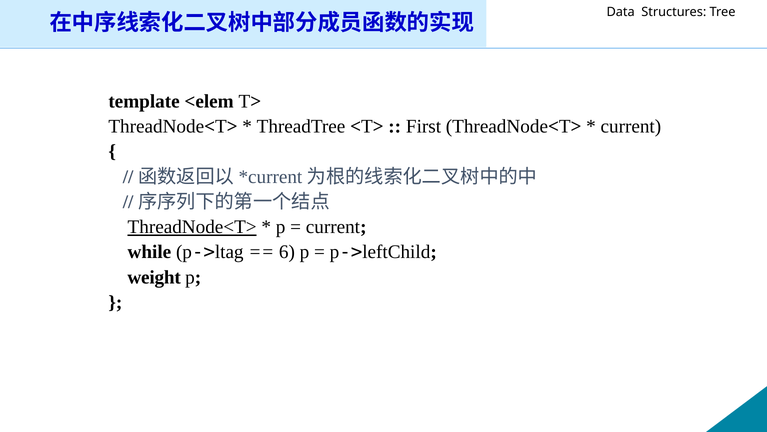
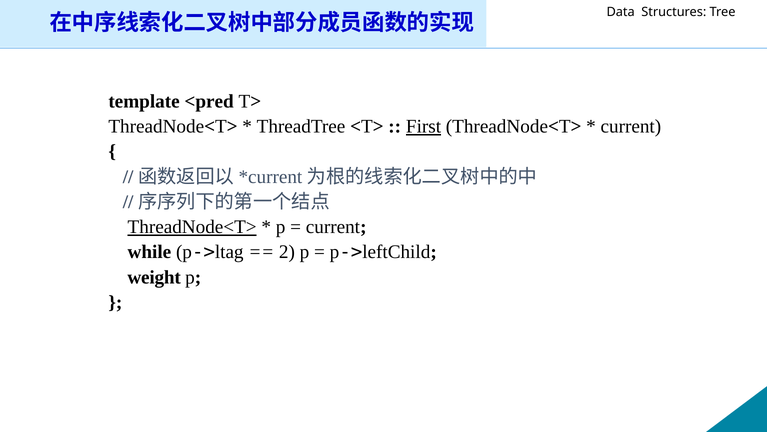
<elem: <elem -> <pred (209, 101)
First underline: none -> present (424, 126)
6: 6 -> 2 (287, 252)
